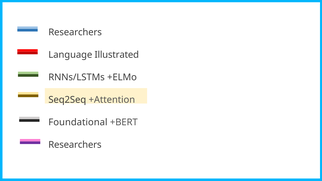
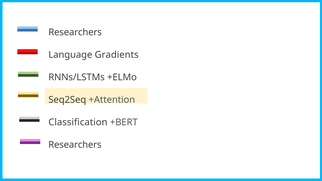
Illustrated: Illustrated -> Gradients (117, 55)
Foundational: Foundational -> Classification (78, 122)
